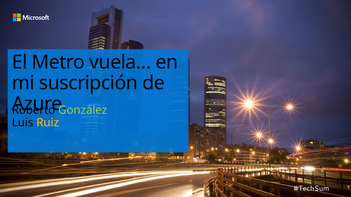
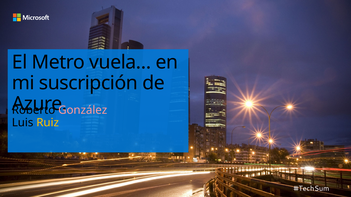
González colour: light green -> pink (83, 110)
